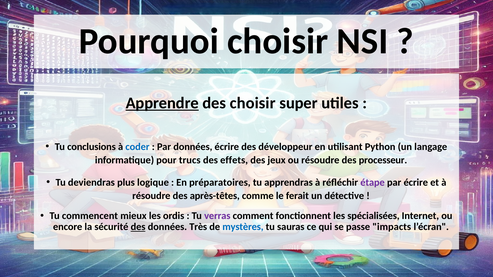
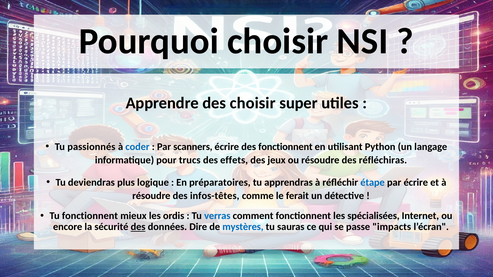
Apprendre underline: present -> none (162, 103)
conclusions: conclusions -> passionnés (91, 147)
Par données: données -> scanners (193, 147)
des développeur: développeur -> fonctionnent (285, 147)
processeur: processeur -> réfléchiras (383, 160)
étape colour: purple -> blue (373, 183)
après-têtes: après-têtes -> infos-têtes (215, 196)
Tu commencent: commencent -> fonctionnent (90, 216)
verras colour: purple -> blue (217, 216)
Très: Très -> Dire (198, 227)
